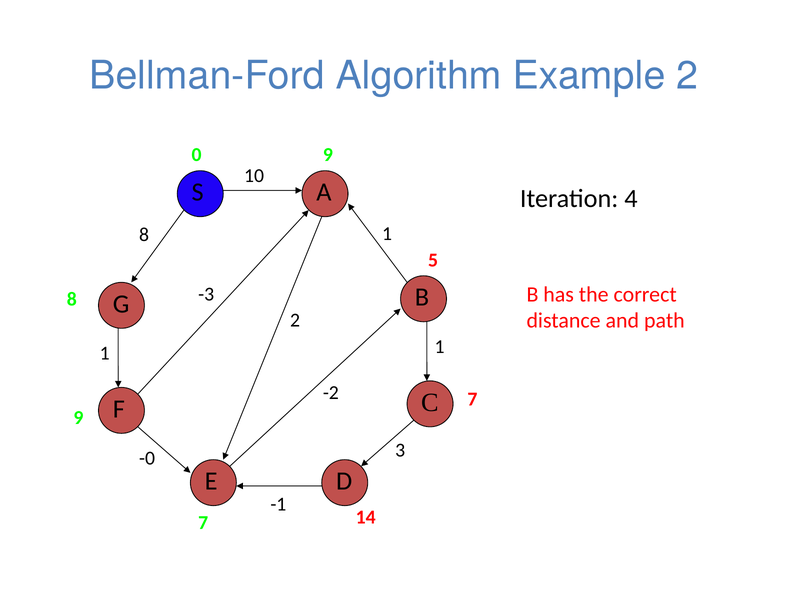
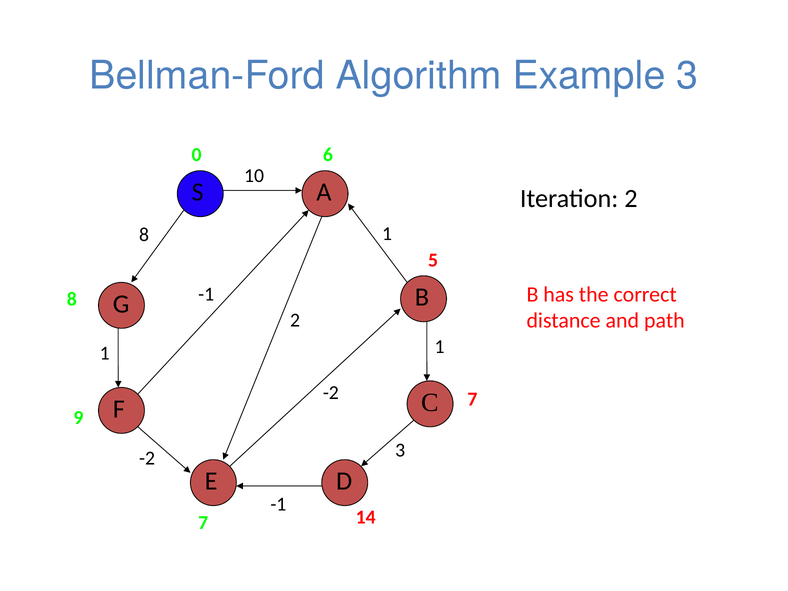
Example 2: 2 -> 3 (687, 76)
0 9: 9 -> 6 (328, 155)
Iteration 4: 4 -> 2 (631, 199)
-3: -3 -> -1 (206, 294)
-0: -0 -> -2 (147, 458)
